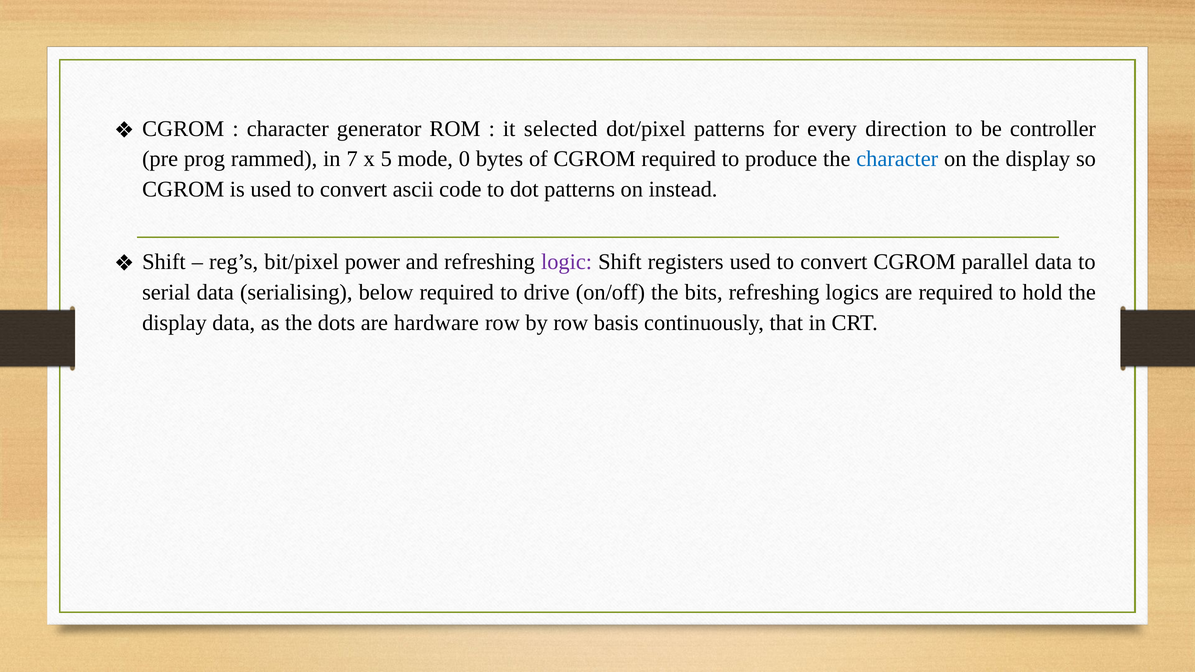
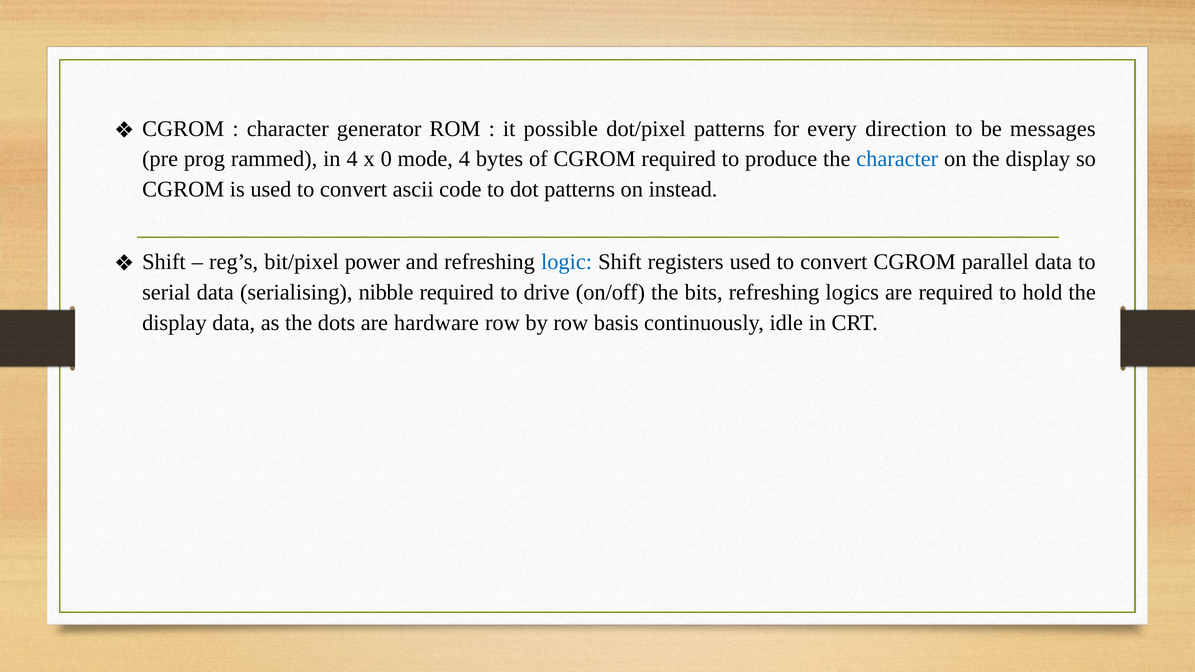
selected: selected -> possible (561, 129)
controller: controller -> messages (1053, 129)
in 7: 7 -> 4 (352, 159)
5: 5 -> 0 (386, 159)
mode 0: 0 -> 4 (464, 159)
logic colour: purple -> blue (567, 262)
below: below -> nibble (386, 292)
that: that -> idle (786, 323)
